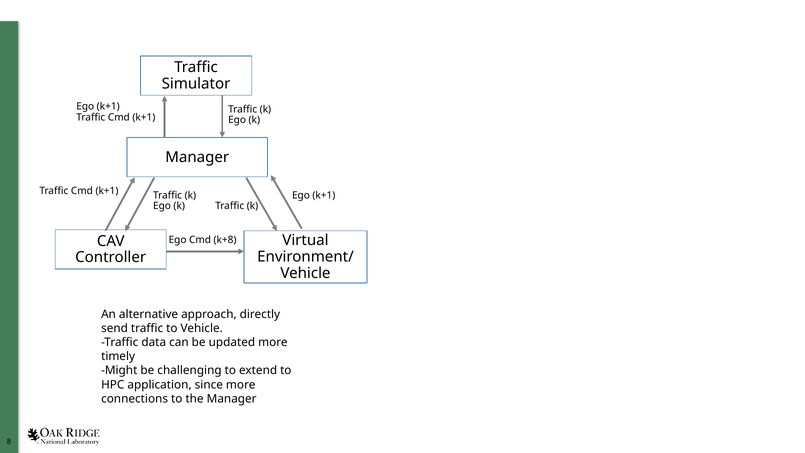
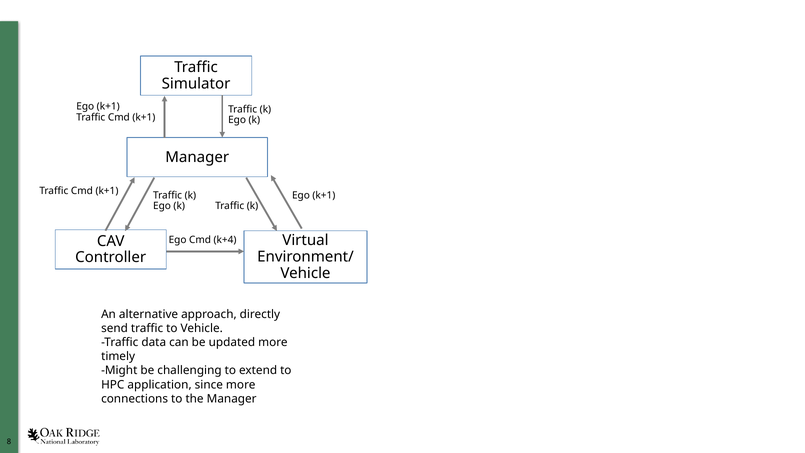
k+8: k+8 -> k+4 (225, 240)
